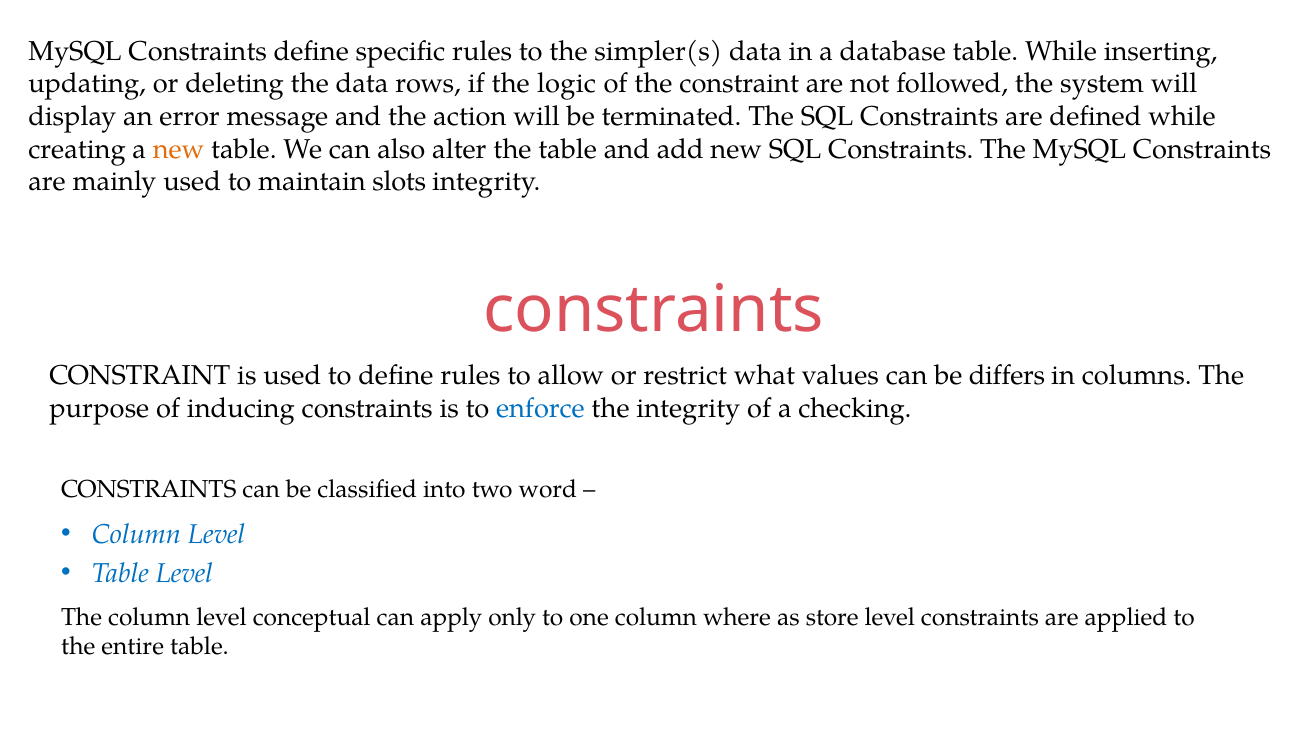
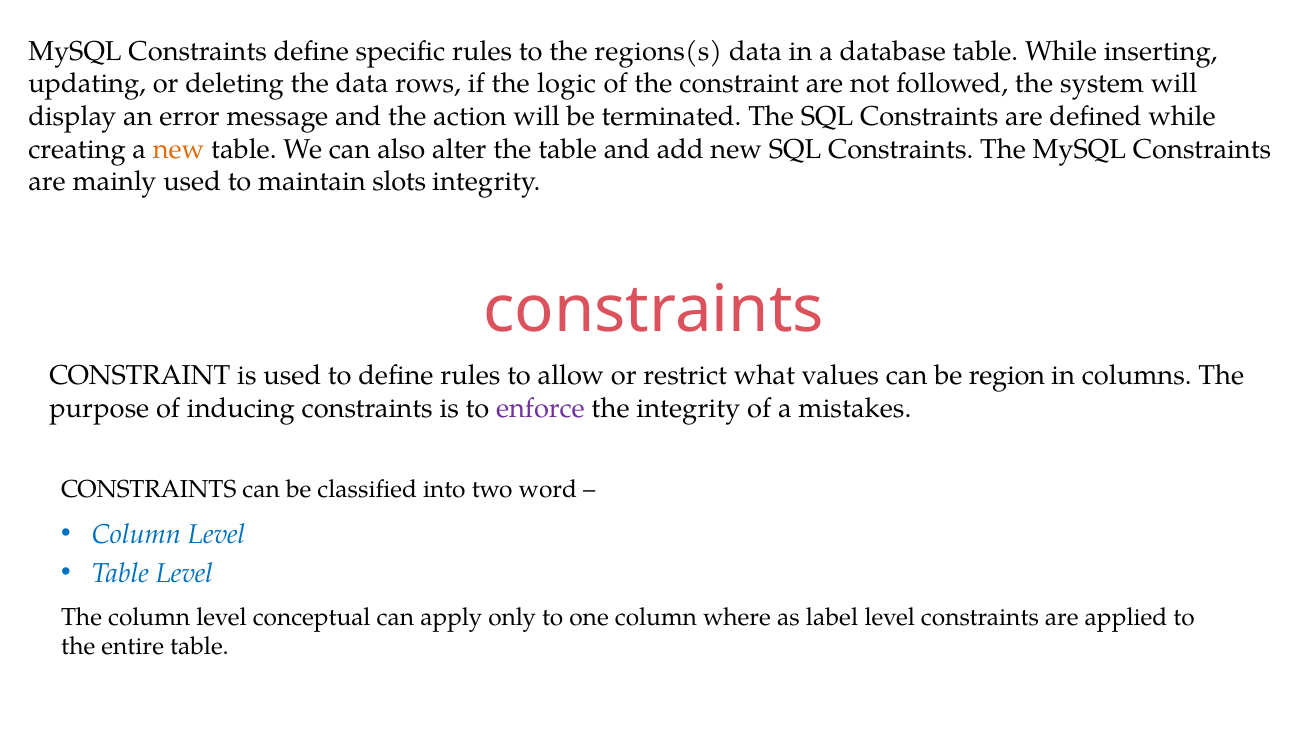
simpler(s: simpler(s -> regions(s (658, 51)
differs: differs -> region (1007, 376)
enforce colour: blue -> purple (540, 408)
checking: checking -> mistakes (855, 408)
store: store -> label (832, 617)
